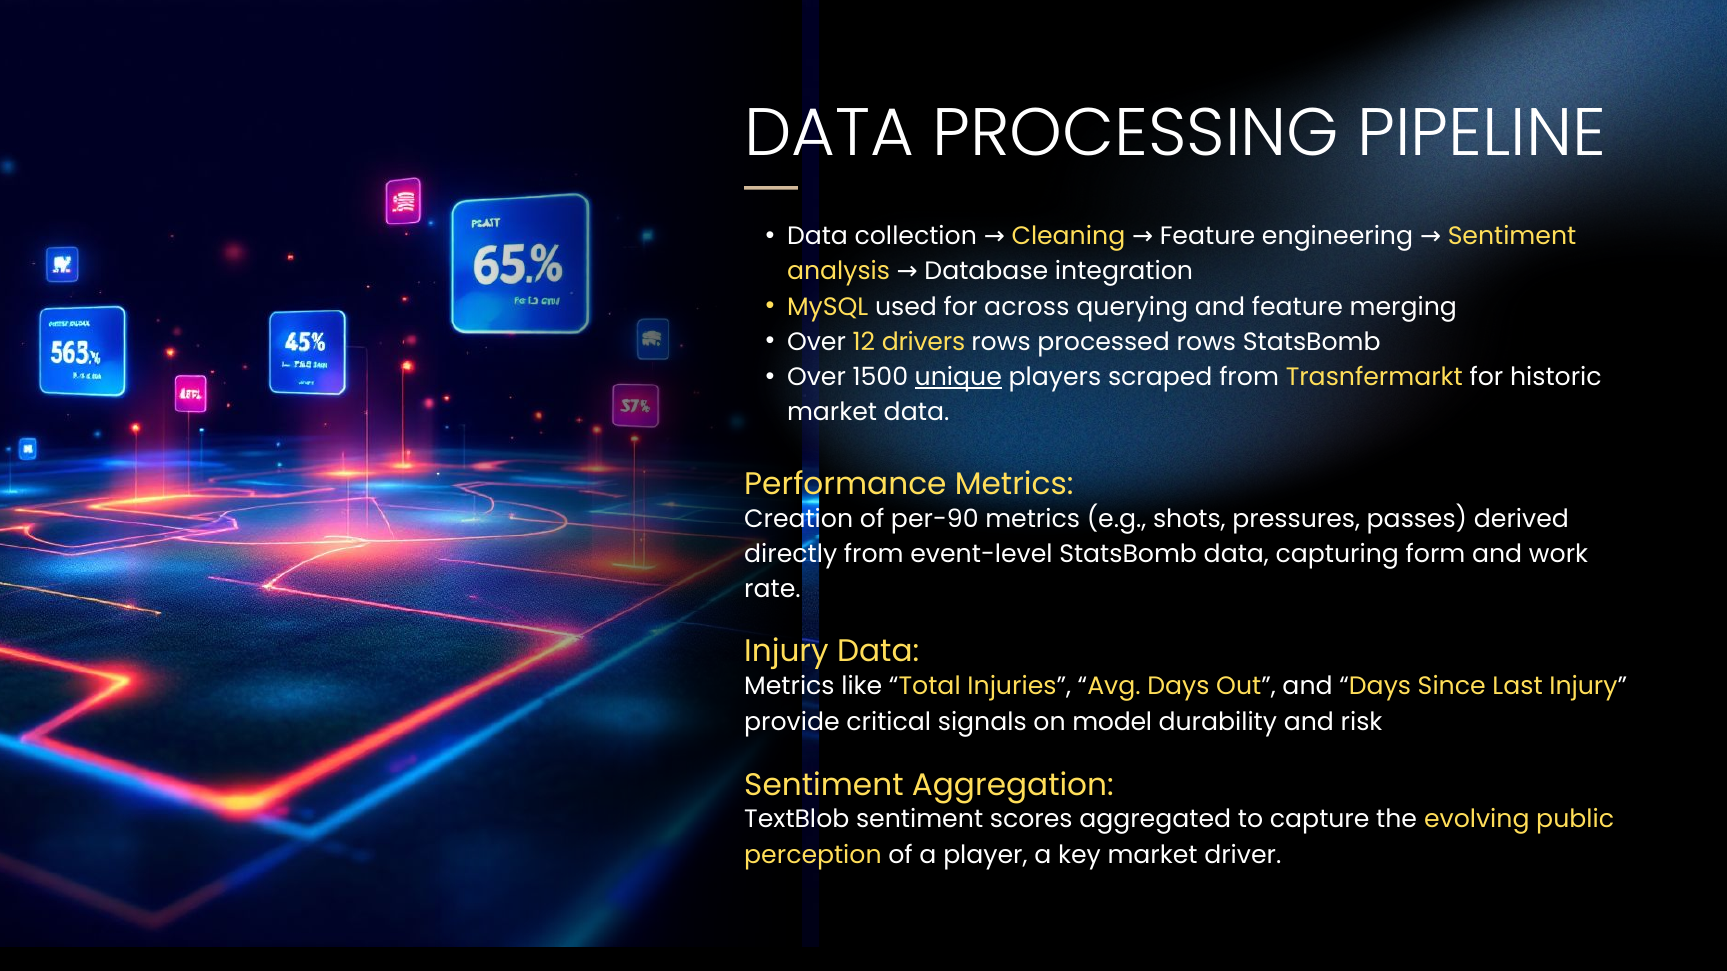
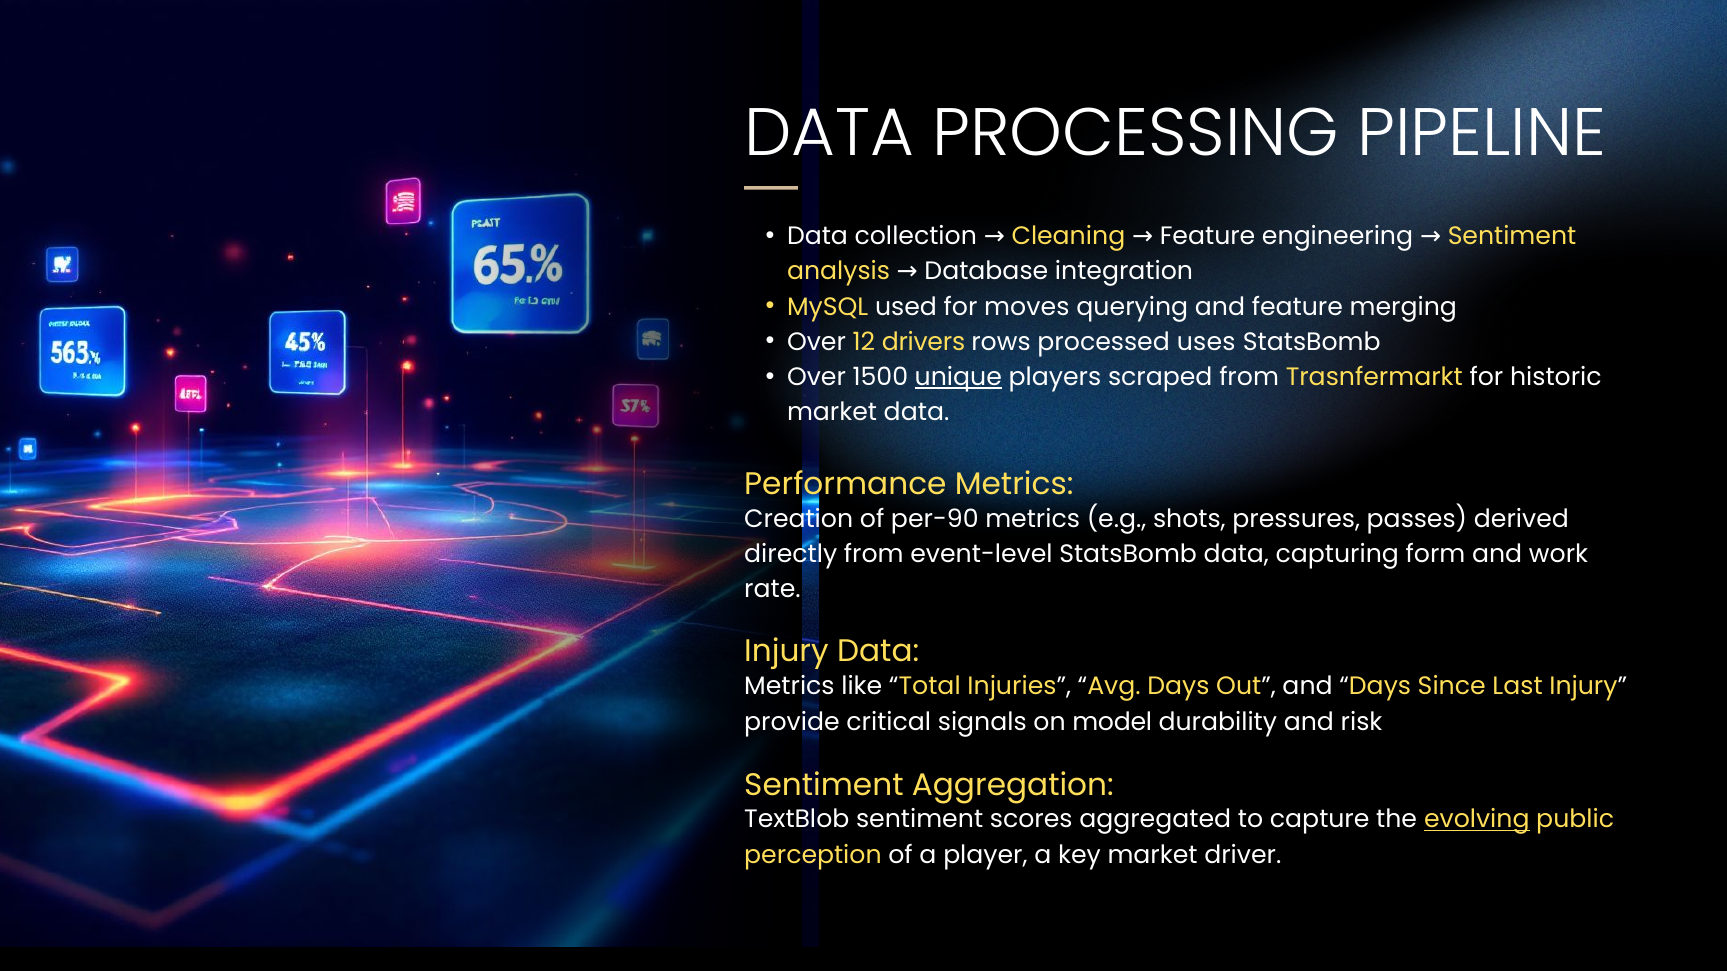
across: across -> moves (1027, 307)
processed rows: rows -> uses (1206, 342)
evolving underline: none -> present (1477, 820)
